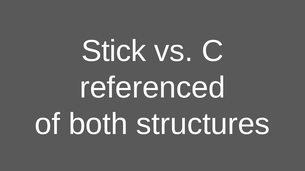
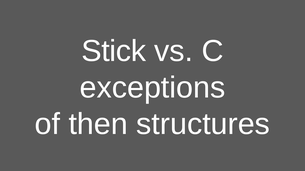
referenced: referenced -> exceptions (152, 88)
both: both -> then (98, 125)
